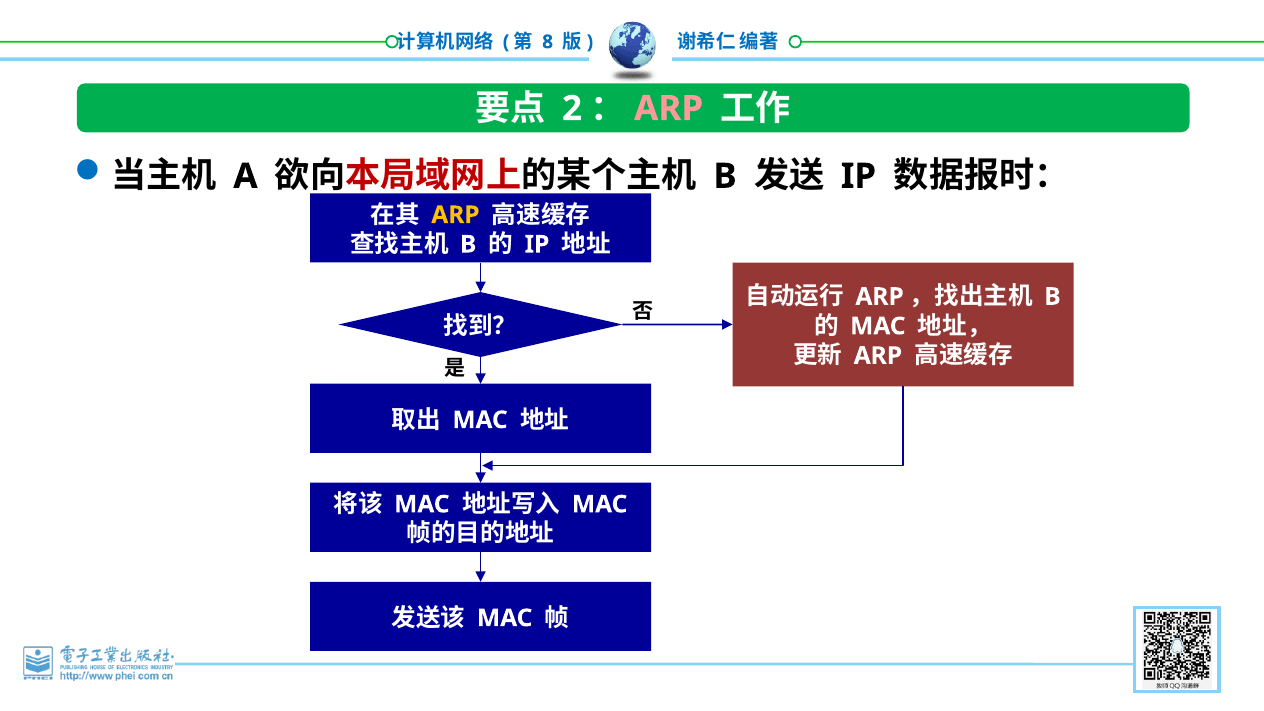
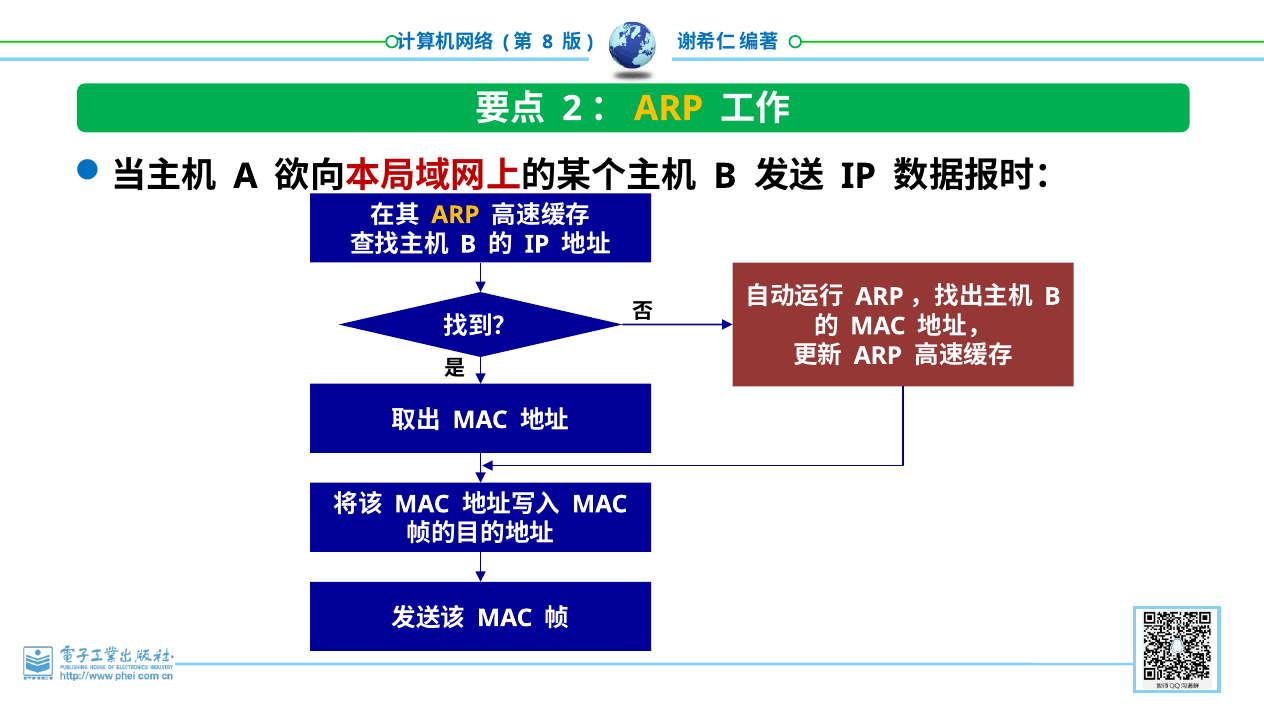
ARP colour: pink -> yellow (669, 109)
